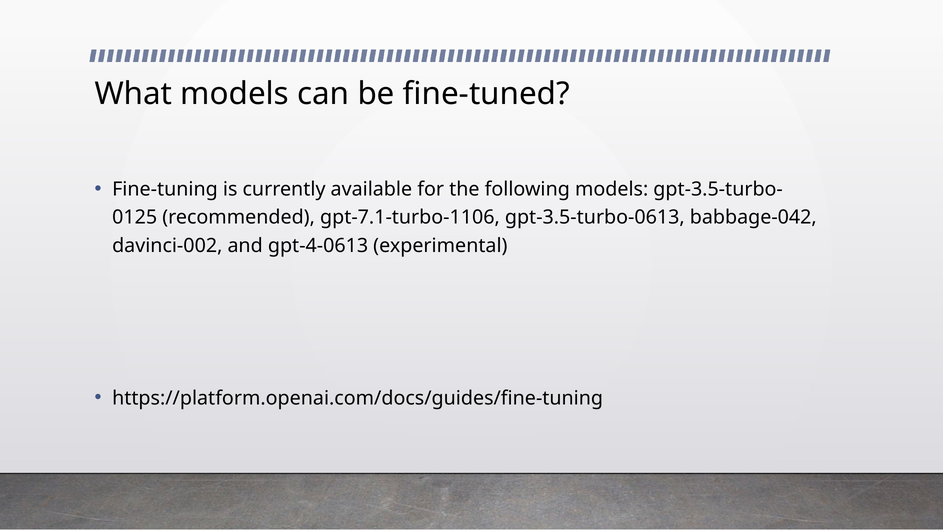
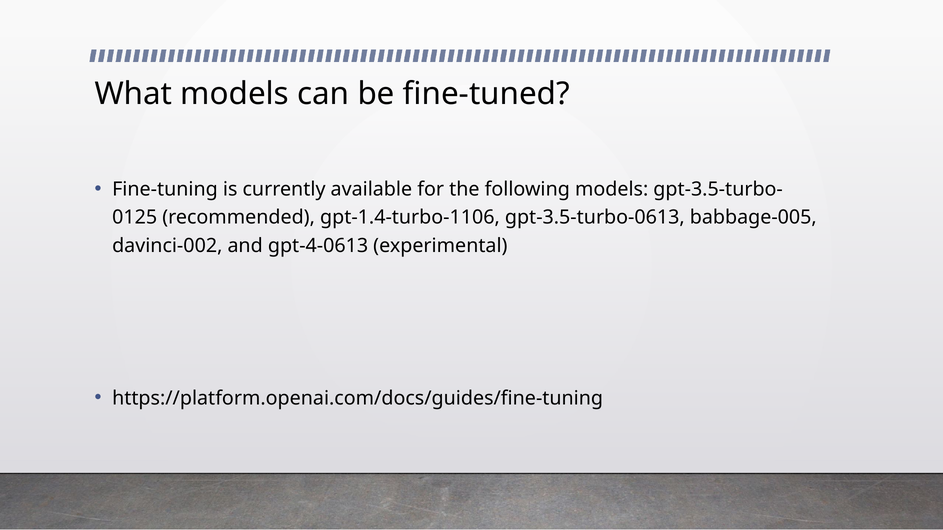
gpt-7.1-turbo-1106: gpt-7.1-turbo-1106 -> gpt-1.4-turbo-1106 (410, 218)
babbage-042: babbage-042 -> babbage-005 (753, 218)
